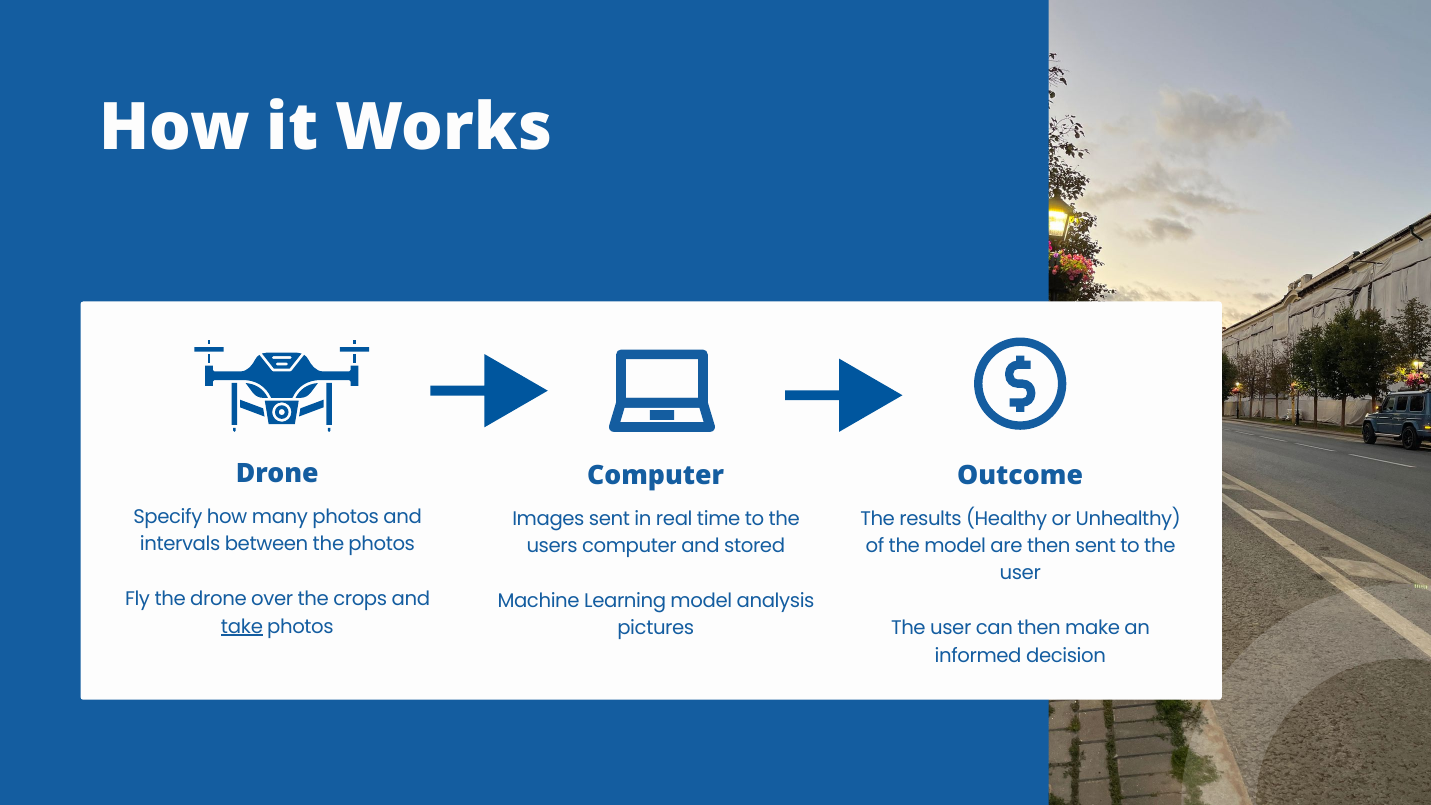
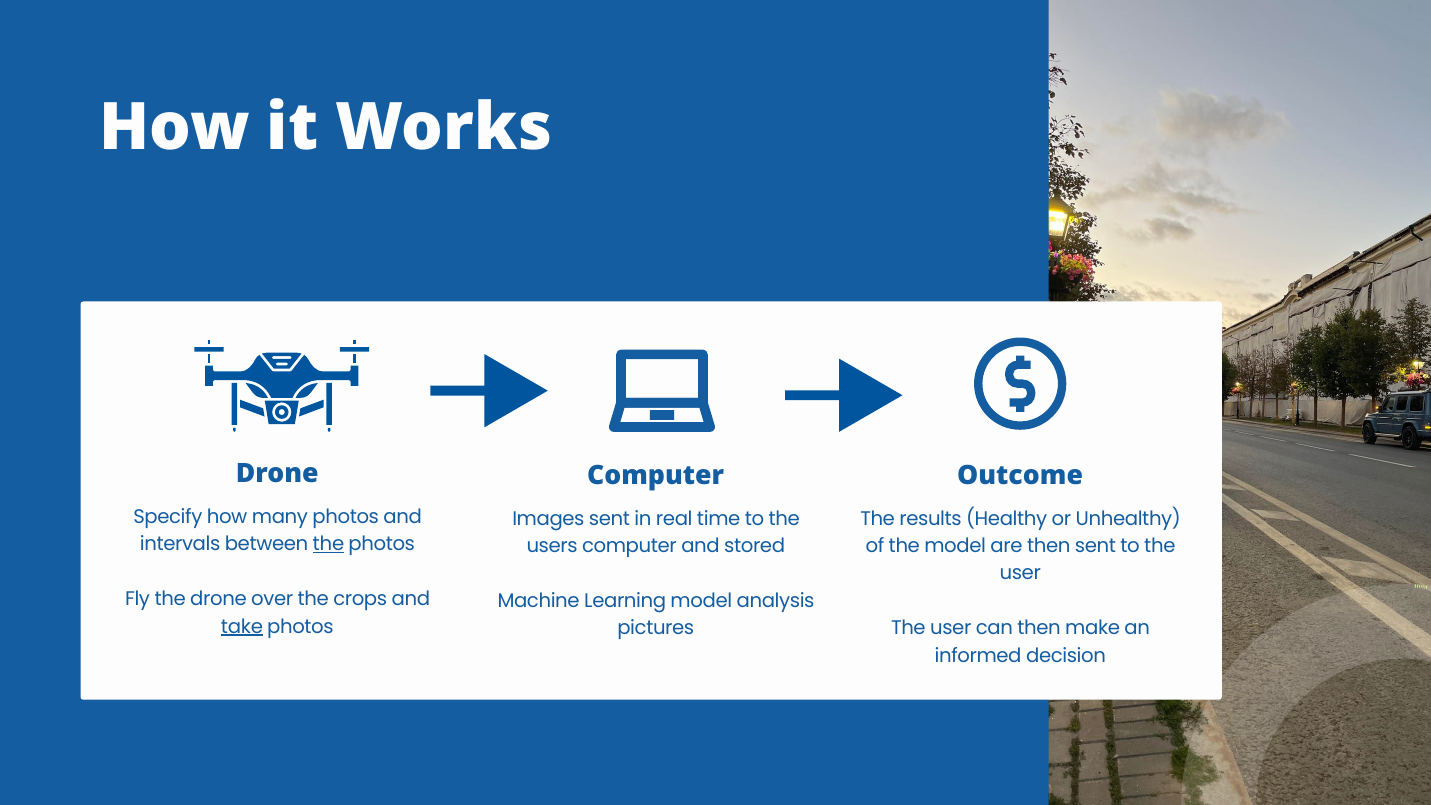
the underline: none -> present (328, 544)
